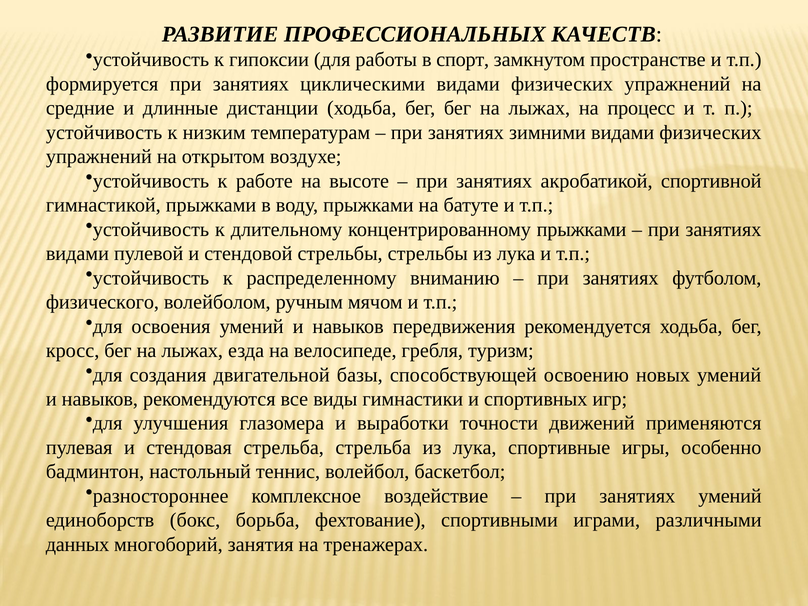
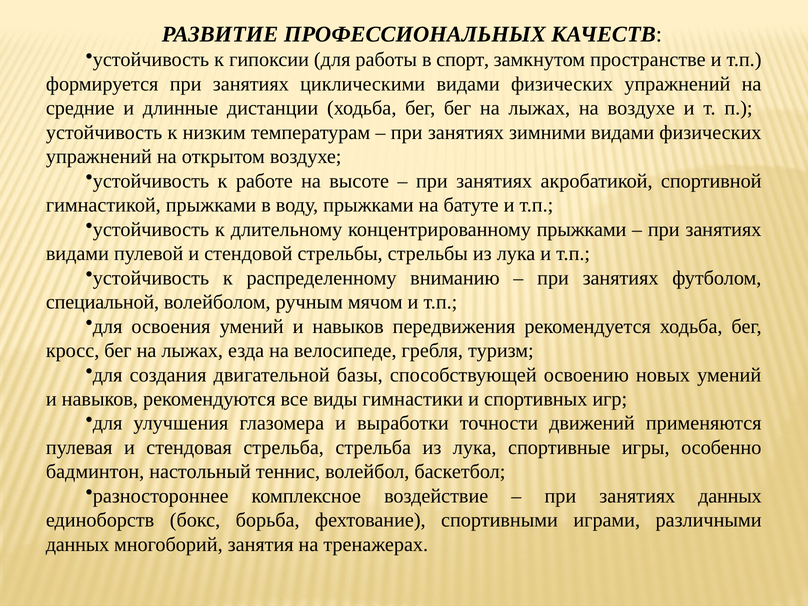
на процесс: процесс -> воздухе (641, 108)
физического: физического -> специальной (103, 302)
занятиях умений: умений -> данных (730, 496)
